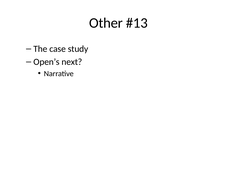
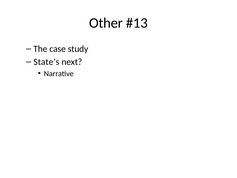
Open’s: Open’s -> State’s (46, 62)
